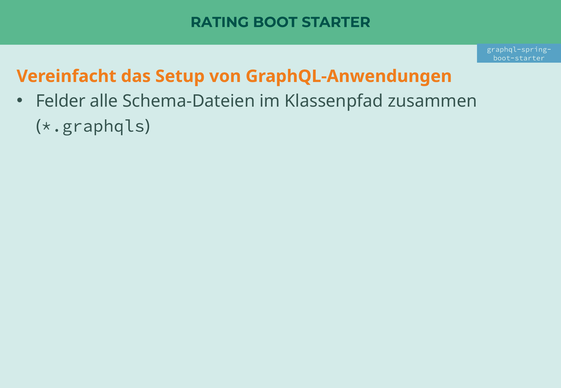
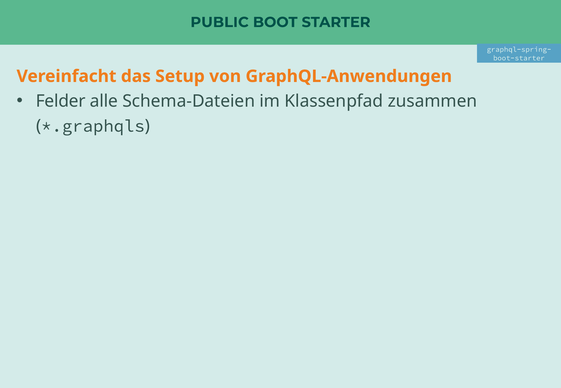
RATING: RATING -> PUBLIC (220, 22)
